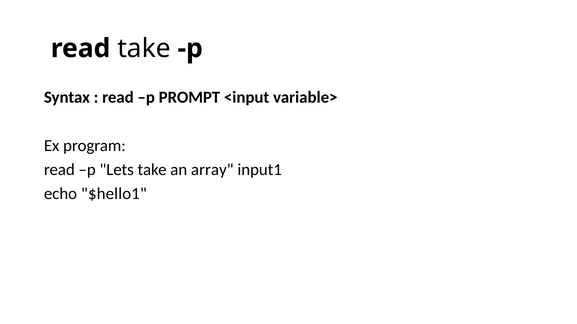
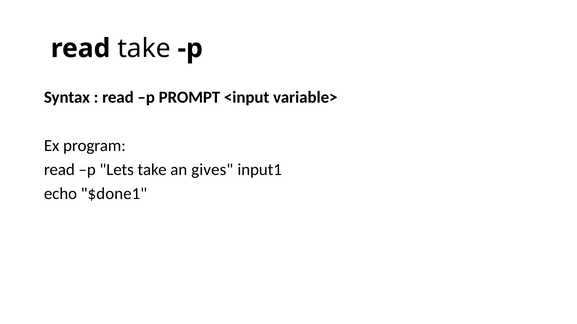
array: array -> gives (212, 170)
$hello1: $hello1 -> $done1 (114, 194)
